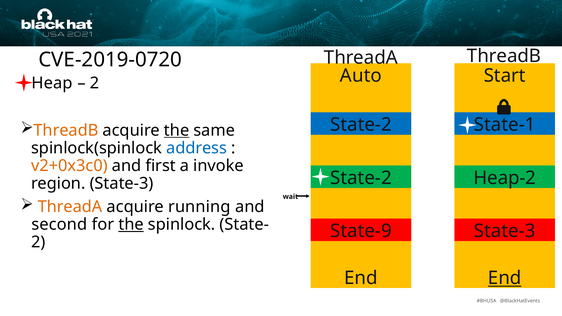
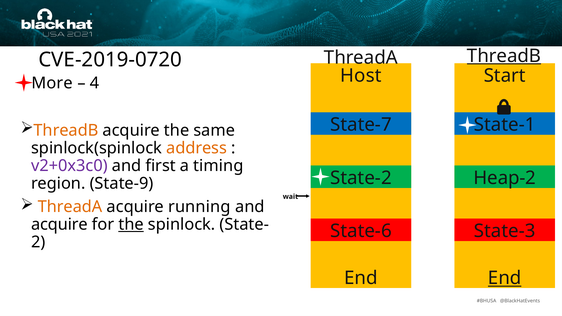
ThreadB underline: none -> present (504, 56)
Auto: Auto -> Host (361, 76)
Heap: Heap -> More (52, 83)
2: 2 -> 4 (95, 83)
State-2: State-2 -> State-7 (361, 125)
the underline: present -> none (177, 130)
address colour: blue -> orange (197, 148)
v2+0x3c0 colour: orange -> purple (69, 166)
invoke: invoke -> timing (218, 166)
region State-3: State-3 -> State-9 (122, 183)
second: second -> acquire (60, 225)
State-9: State-9 -> State-6 (361, 231)
